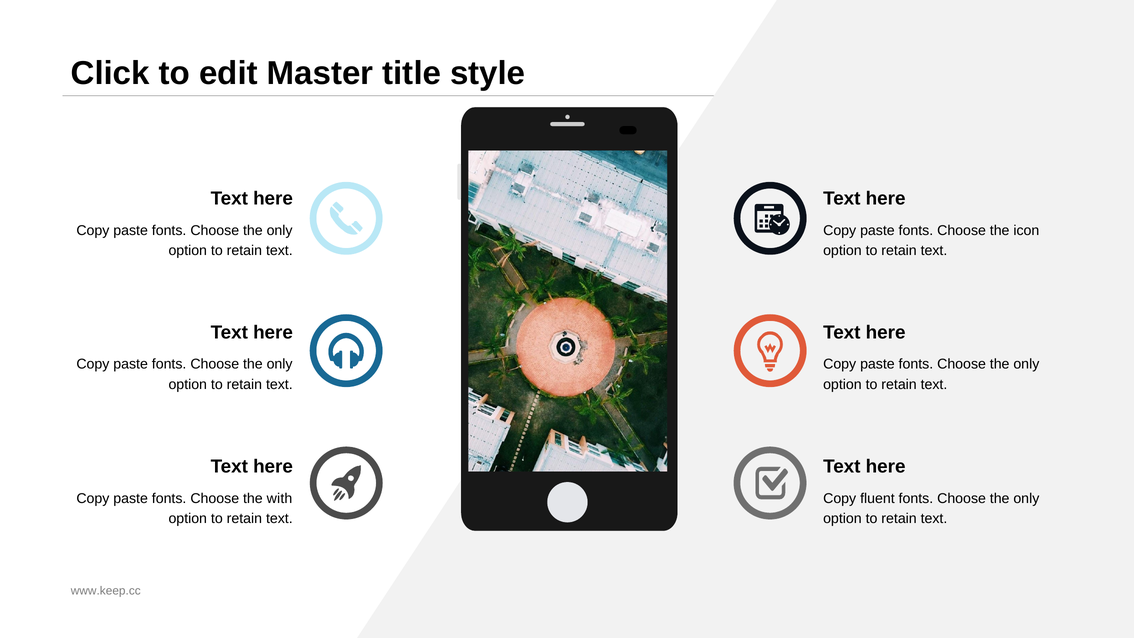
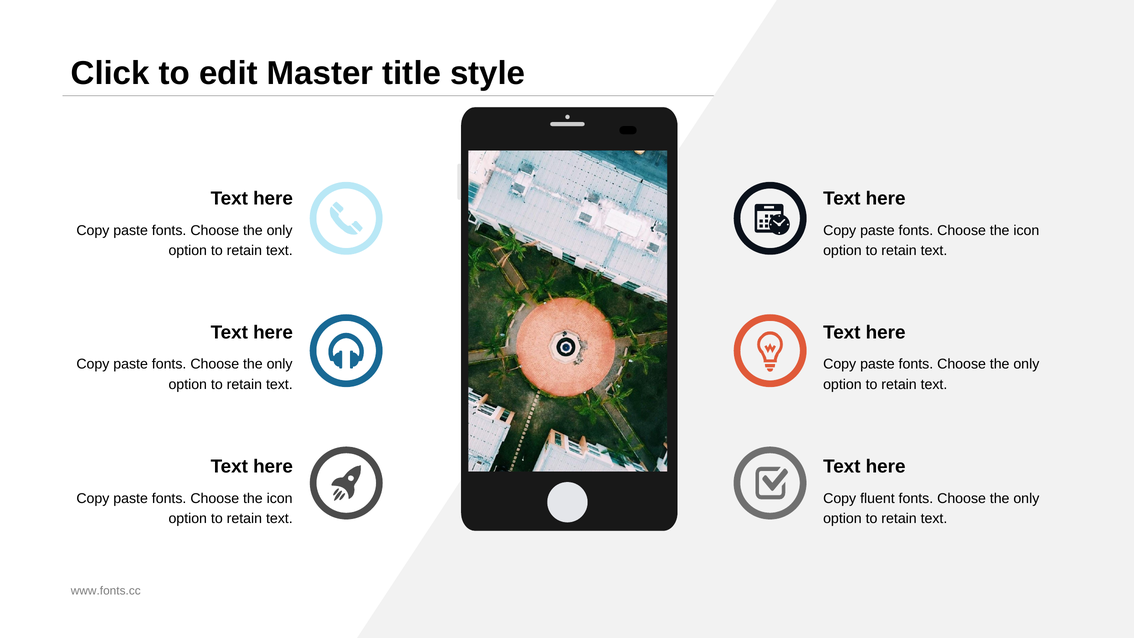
with: with -> icon (280, 498)
www.keep.cc: www.keep.cc -> www.fonts.cc (106, 591)
